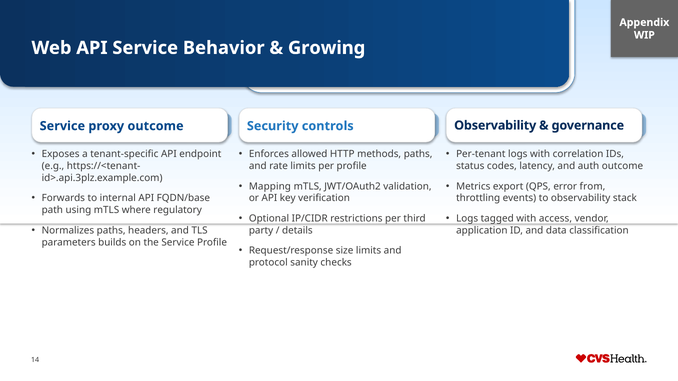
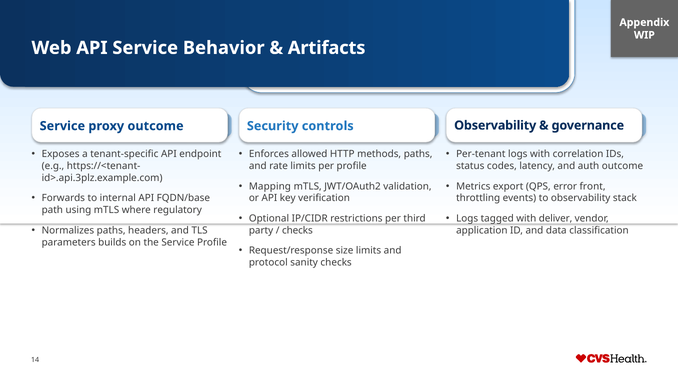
Growing: Growing -> Artifacts (327, 48)
from: from -> front (593, 187)
access: access -> deliver (556, 219)
details: details -> checks (297, 231)
